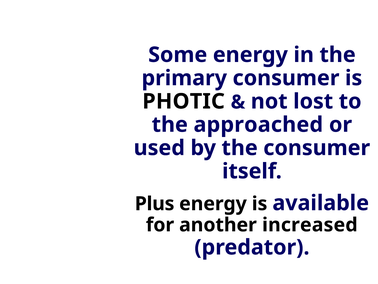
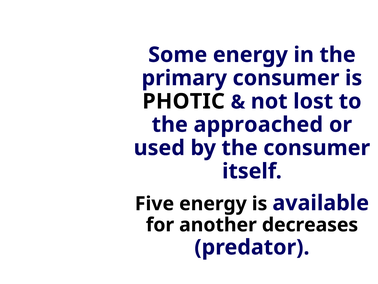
Plus: Plus -> Five (154, 203)
increased: increased -> decreases (310, 225)
